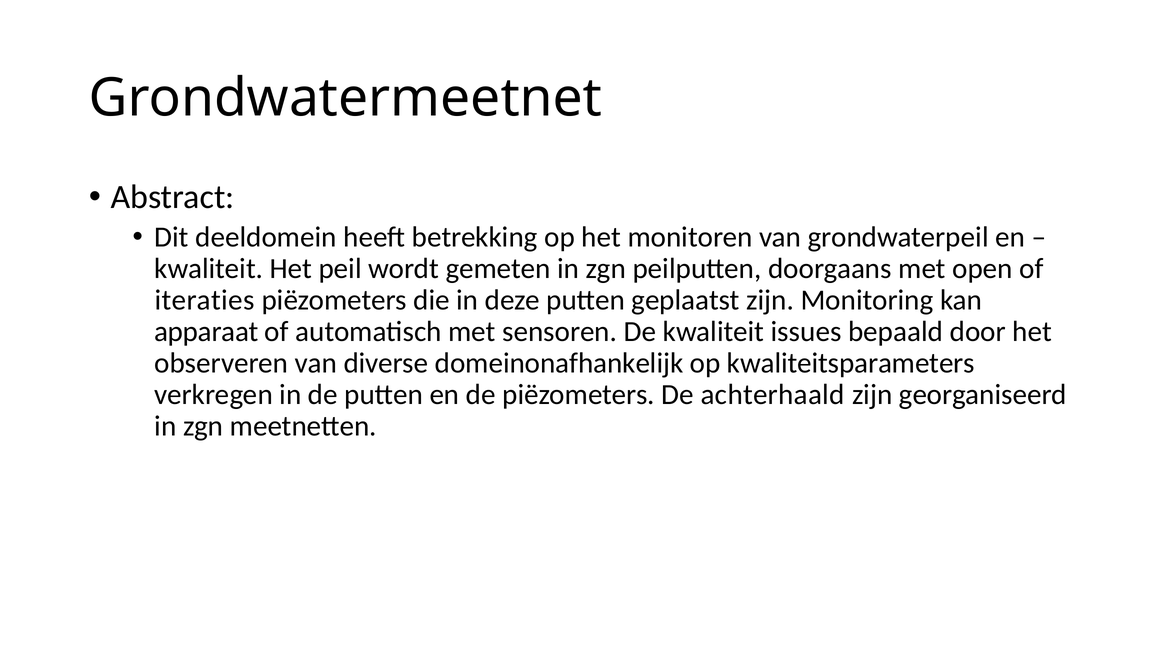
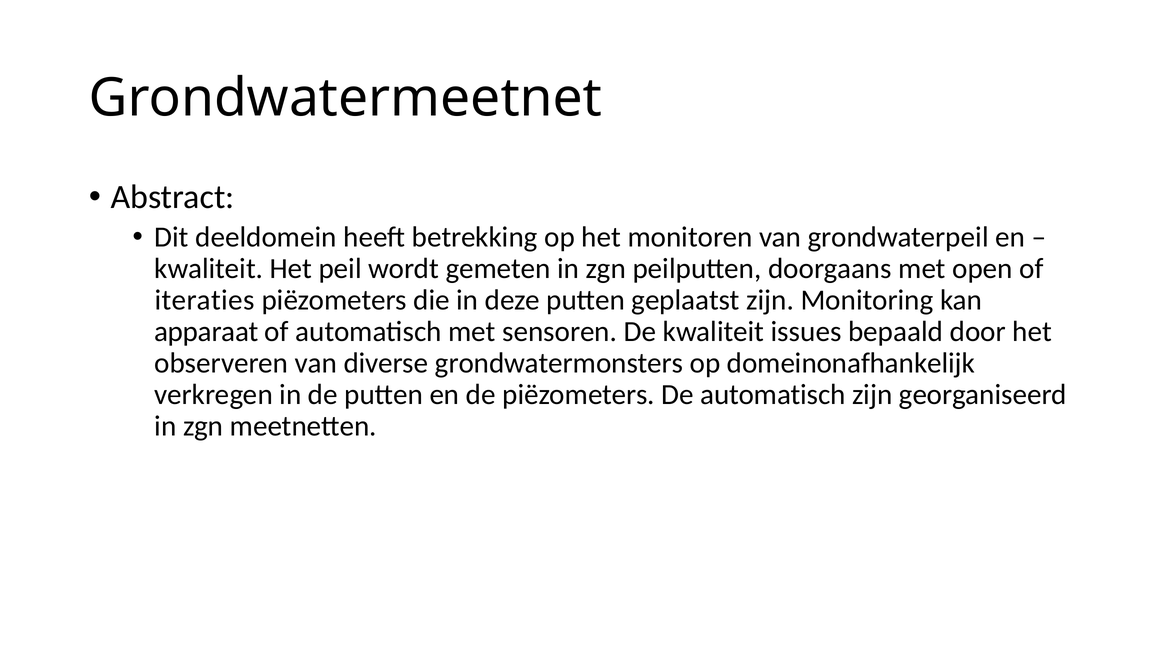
domeinonafhankelijk: domeinonafhankelijk -> grondwatermonsters (559, 363)
kwaliteitsparameters: kwaliteitsparameters -> domeinonafhankelijk (851, 363)
De achterhaald: achterhaald -> automatisch (773, 395)
